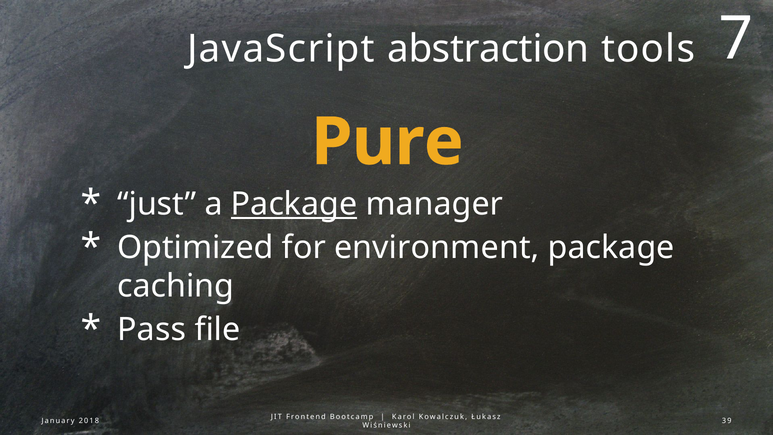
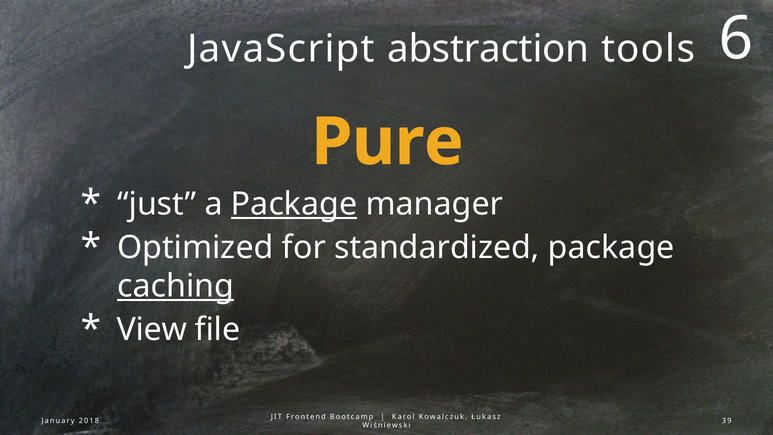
7: 7 -> 6 (736, 39)
environment: environment -> standardized (437, 247)
caching underline: none -> present (176, 286)
Pass: Pass -> View (152, 329)
